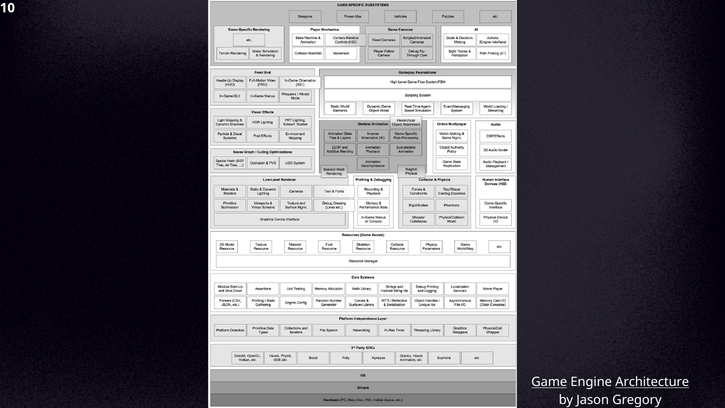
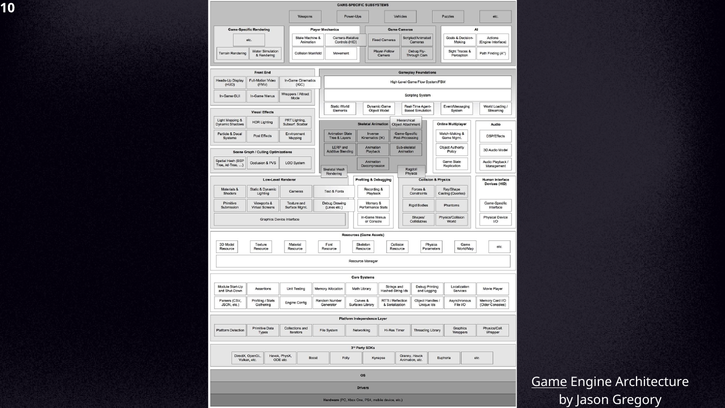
Architecture underline: present -> none (652, 382)
